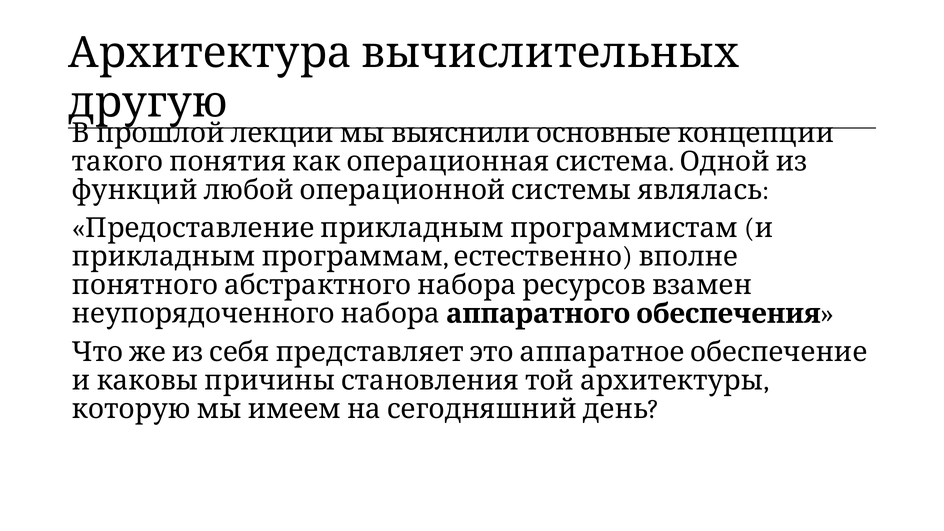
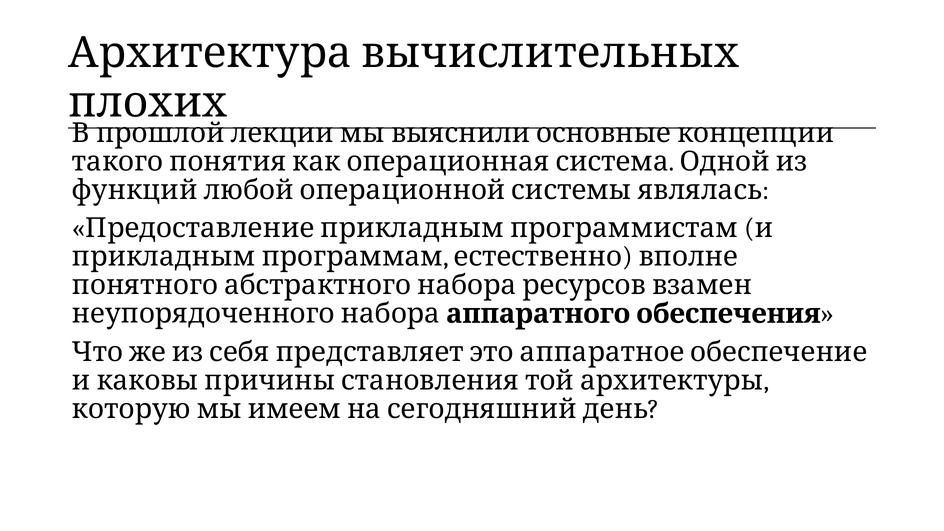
другую: другую -> плохих (148, 103)
